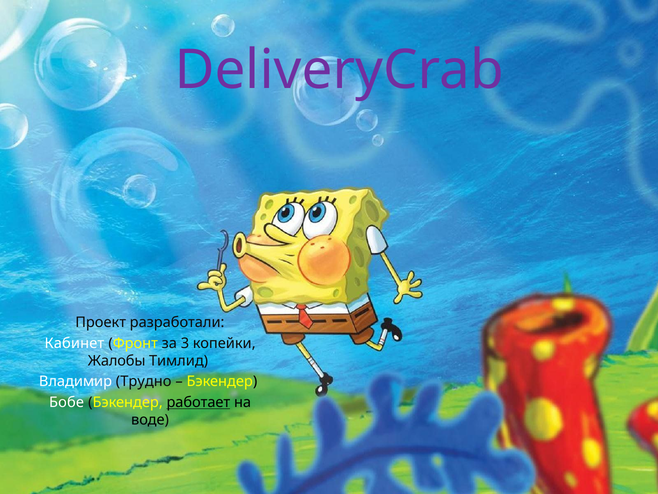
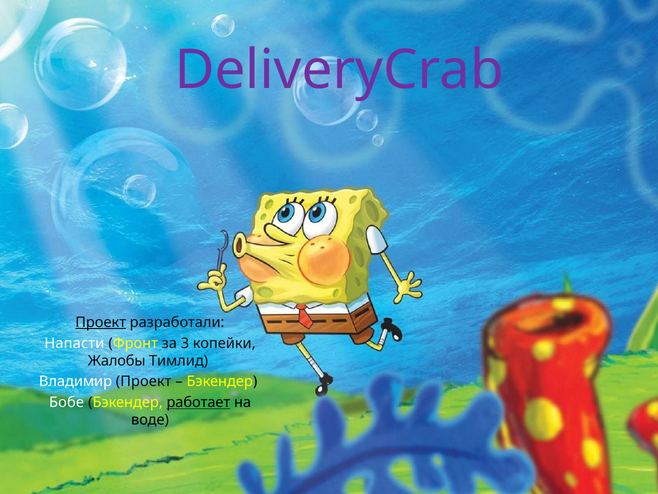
Проект underline: none -> present (101, 322)
Кабинет: Кабинет -> Напасти (74, 343)
Владимир Трудно: Трудно -> Проект (144, 381)
